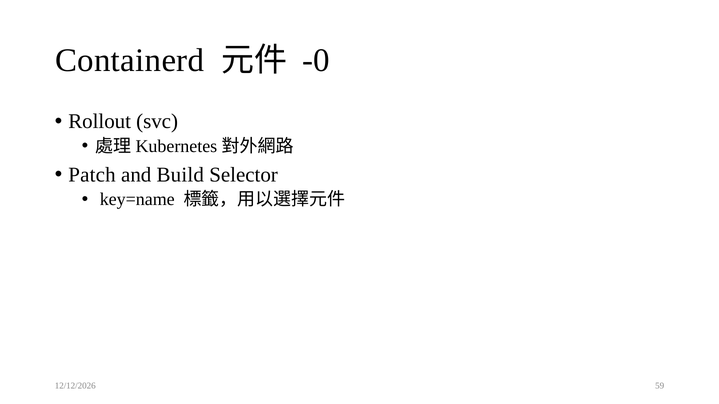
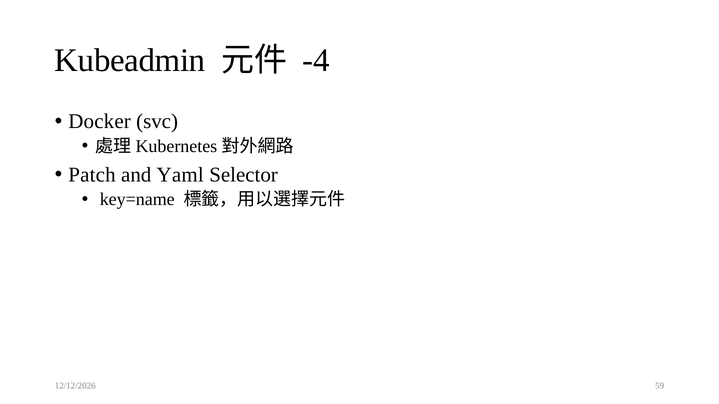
Containerd: Containerd -> Kubeadmin (130, 60)
-0: -0 -> -4 (316, 60)
Rollout: Rollout -> Docker (100, 122)
Build: Build -> Yaml (180, 175)
